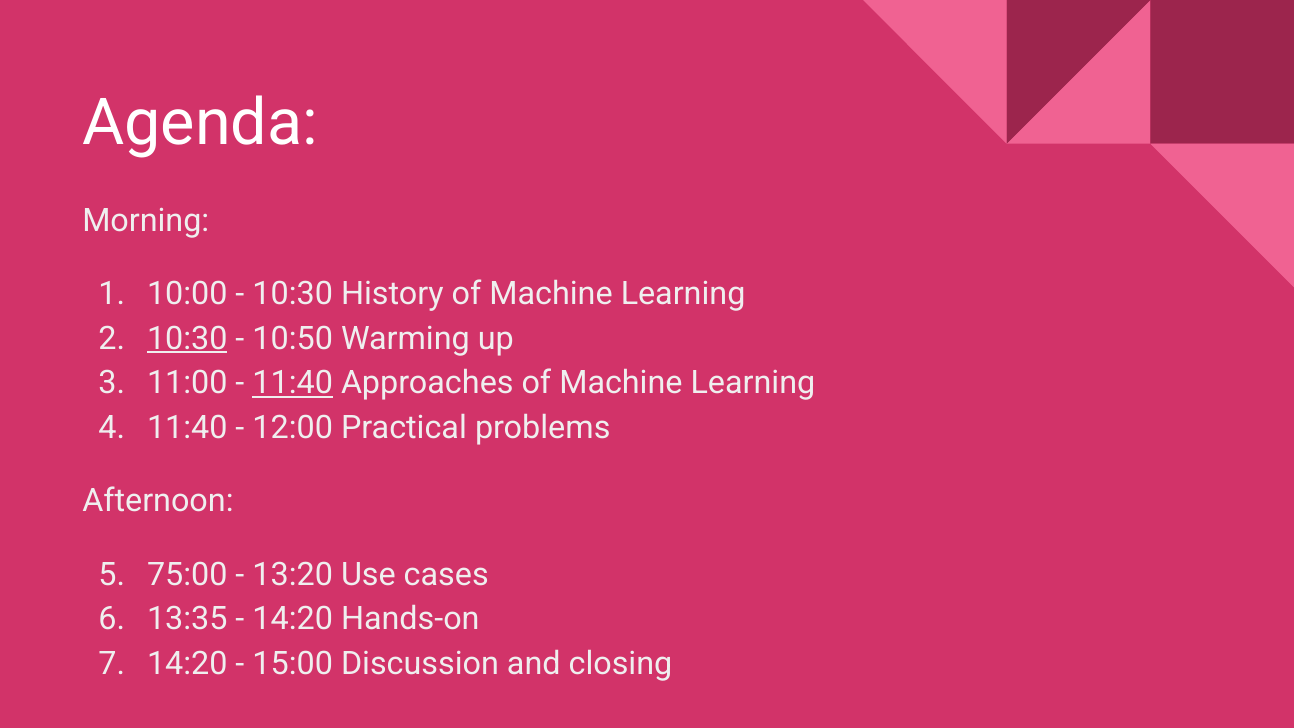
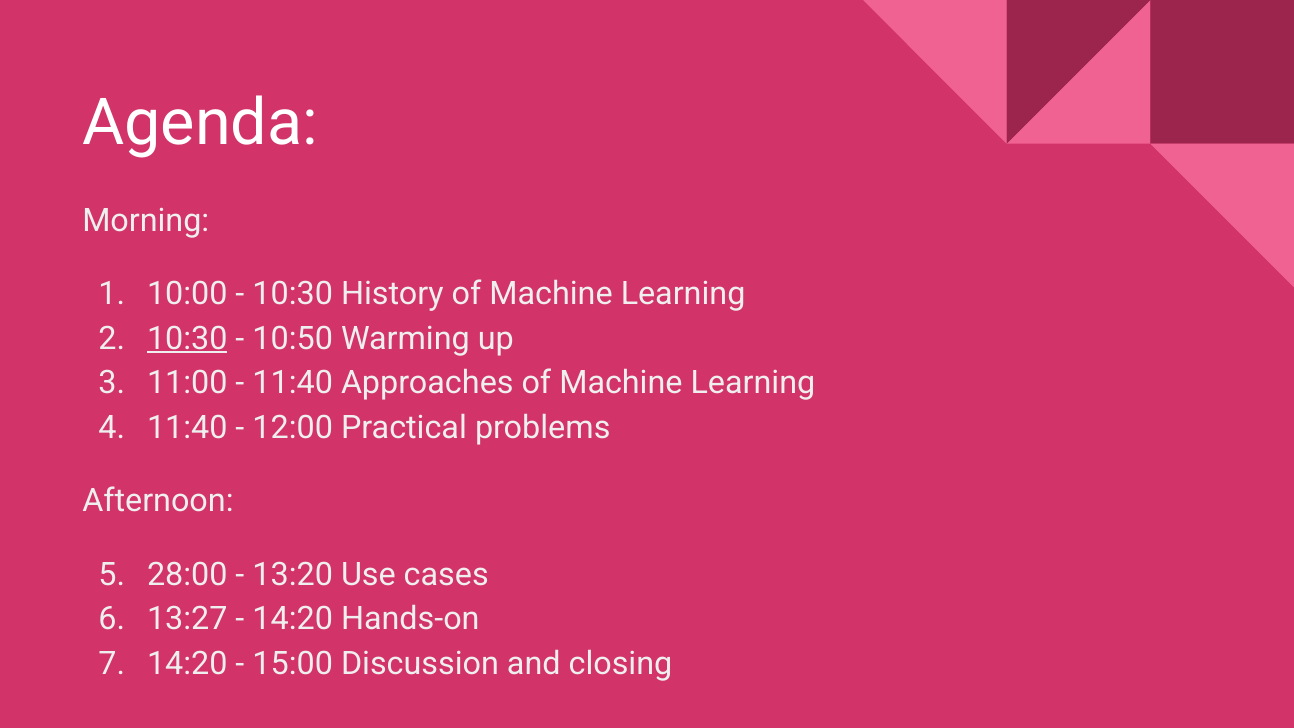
11:40 underline: present -> none (293, 383)
75:00: 75:00 -> 28:00 (187, 574)
13:35: 13:35 -> 13:27 (187, 619)
